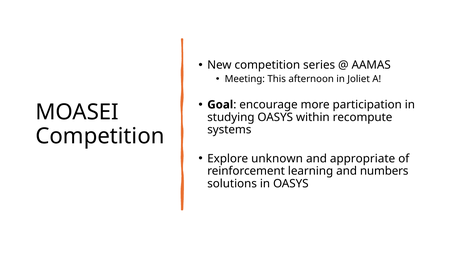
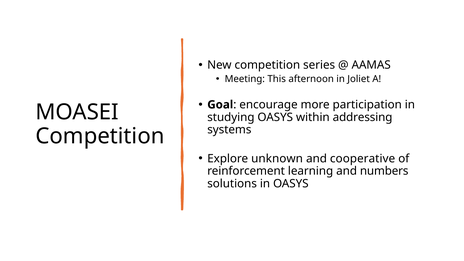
recompute: recompute -> addressing (363, 117)
appropriate: appropriate -> cooperative (363, 159)
